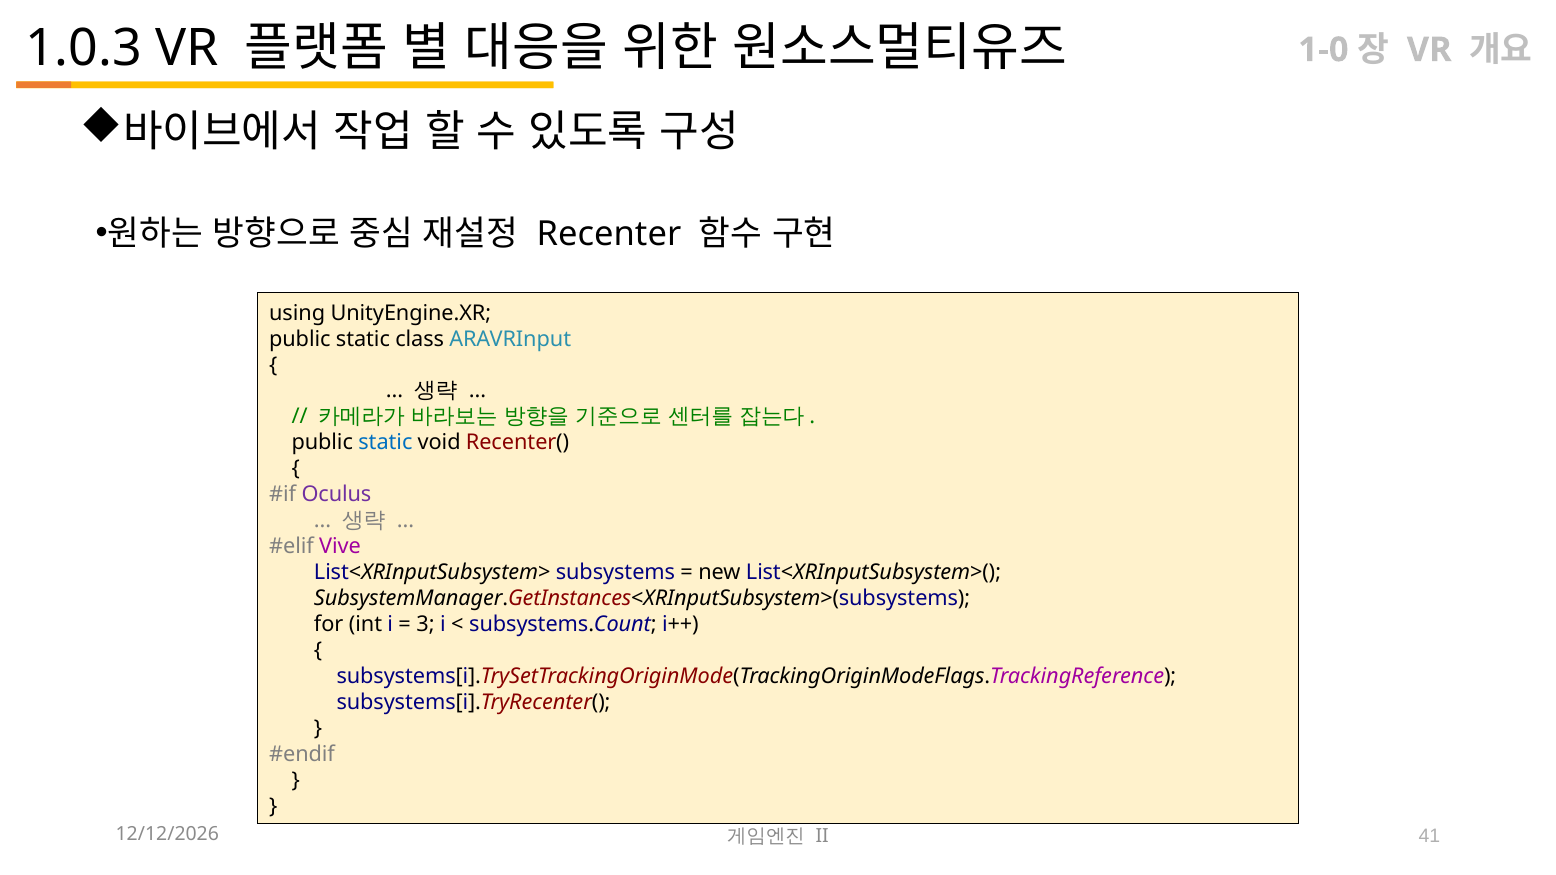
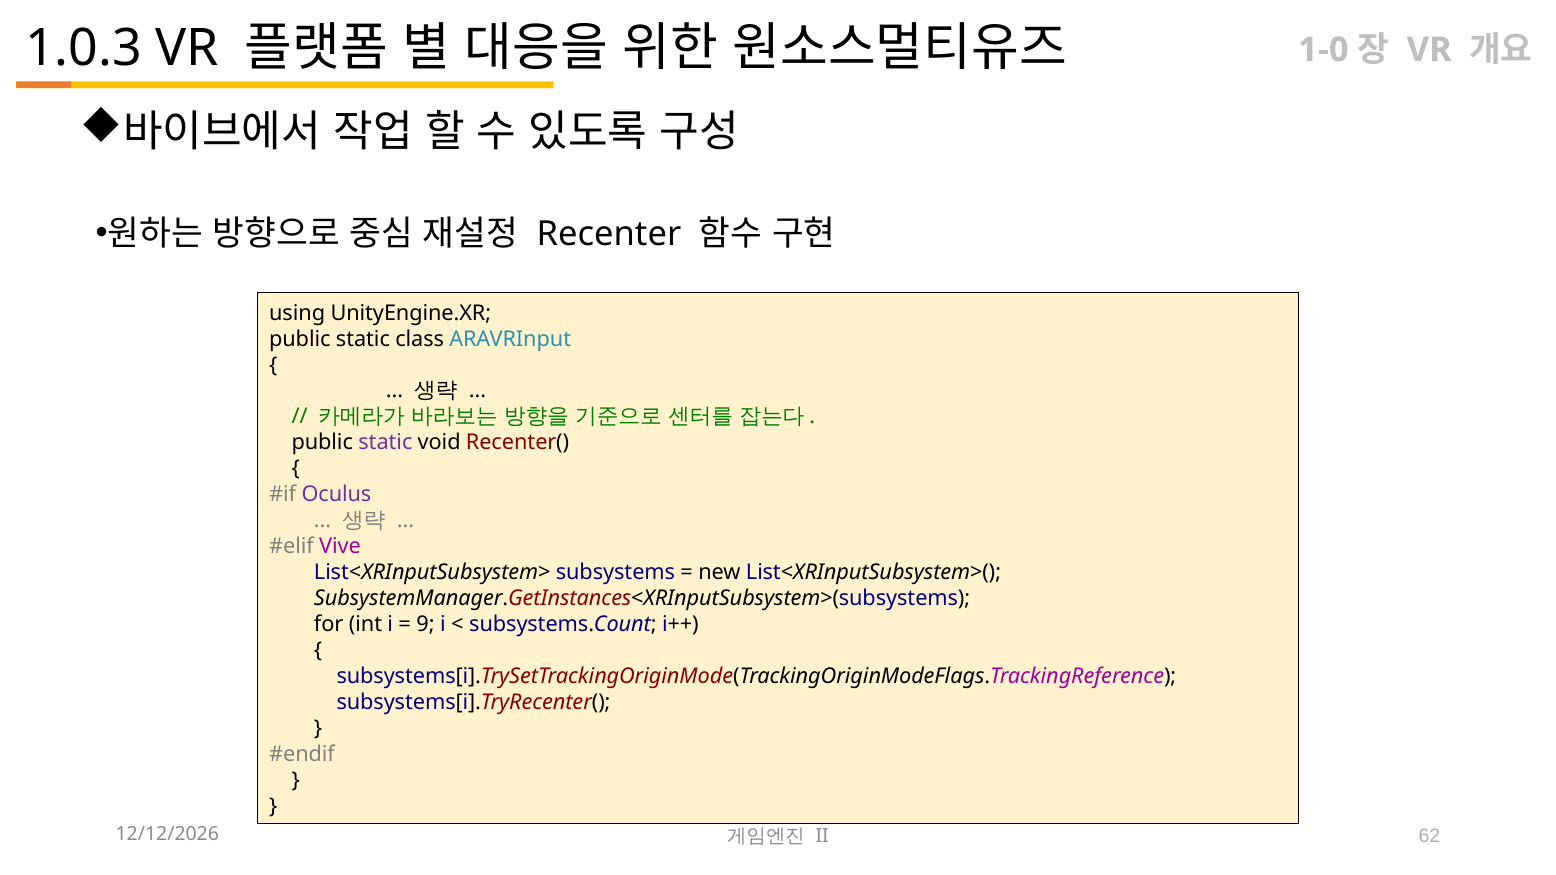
static colour: blue -> purple (385, 443)
3: 3 -> 9 (426, 625)
41: 41 -> 62 (1429, 836)
